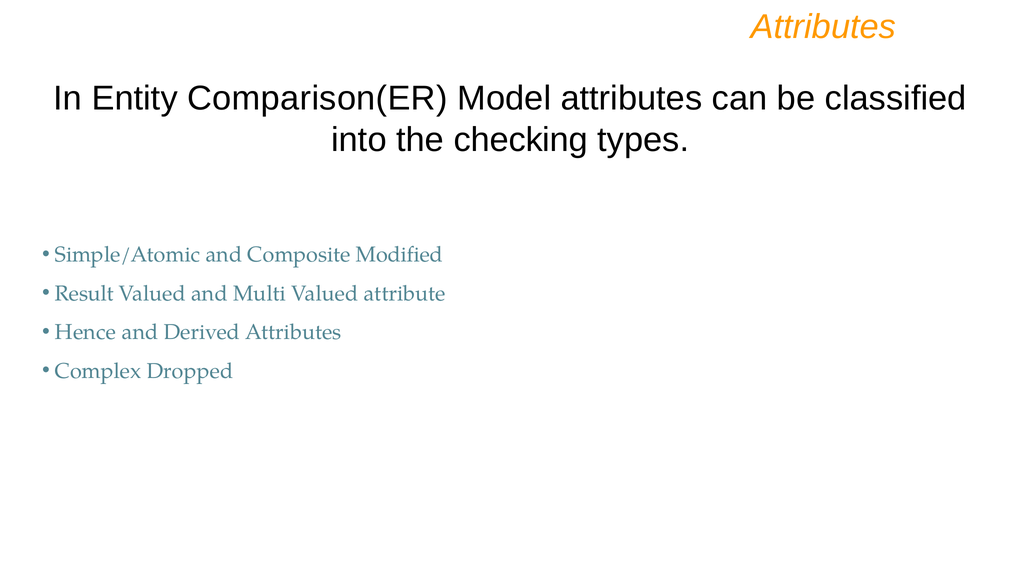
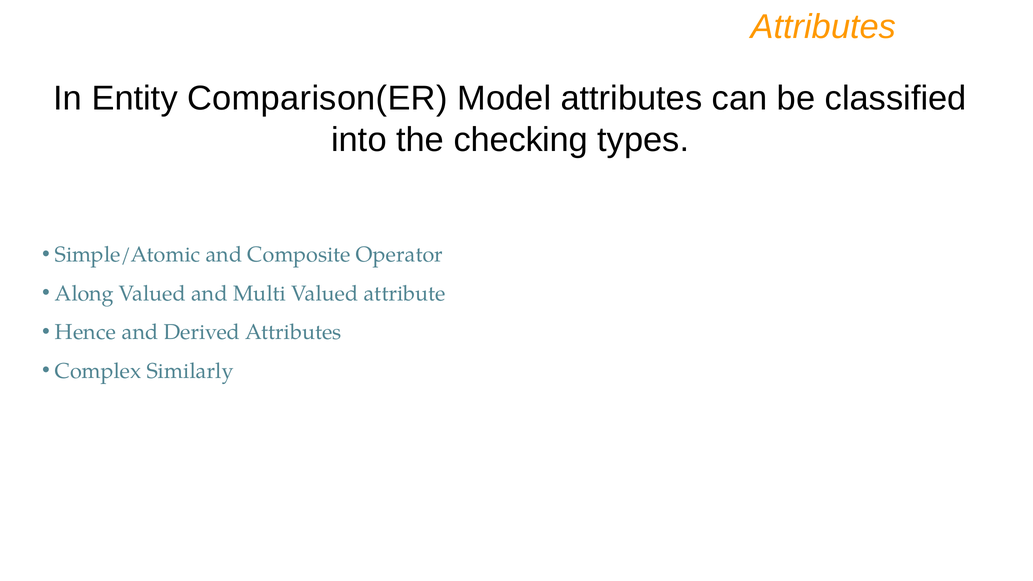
Modified: Modified -> Operator (399, 255)
Result: Result -> Along (84, 294)
Dropped: Dropped -> Similarly (190, 371)
